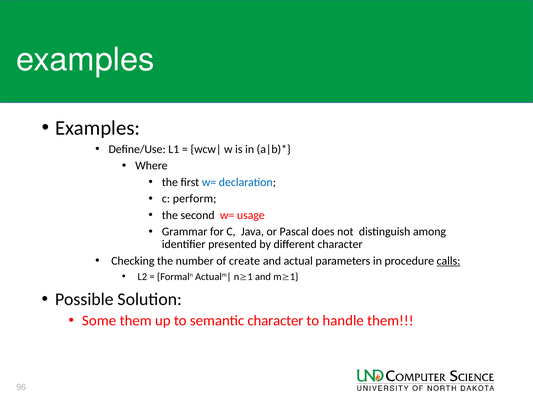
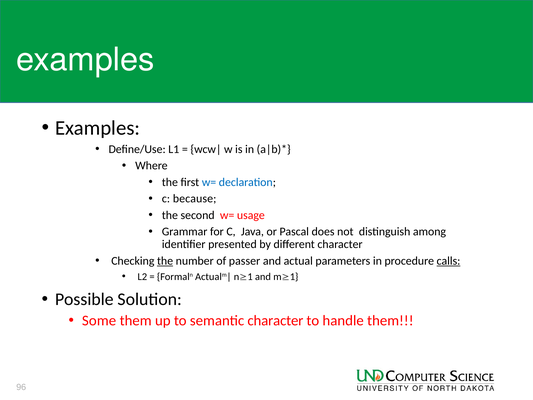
perform: perform -> because (195, 199)
the underline: none -> present (165, 261)
create: create -> passer (245, 261)
